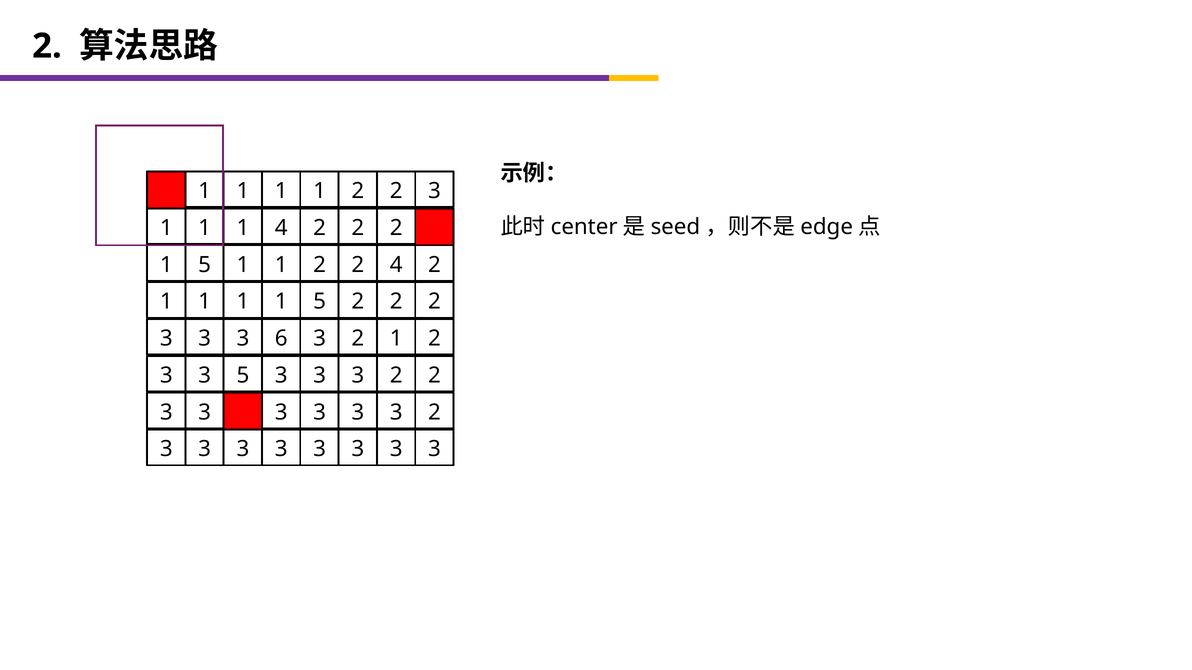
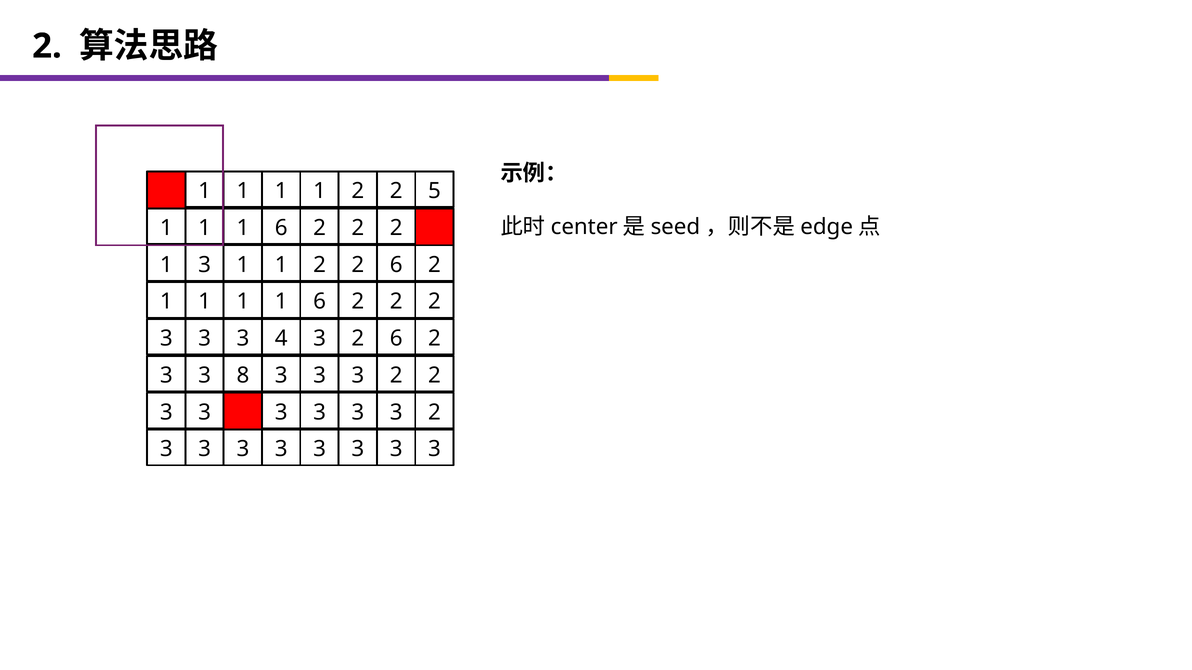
1 2 2 3: 3 -> 5 (434, 191)
4: 4 -> 6 (281, 228)
5: 5 -> 3 (205, 265)
2 2 4: 4 -> 6 (396, 265)
5: 5 -> 6 (320, 302)
6: 6 -> 4 (281, 339)
3 2 1: 1 -> 6 (396, 339)
3 5: 5 -> 8 (243, 376)
